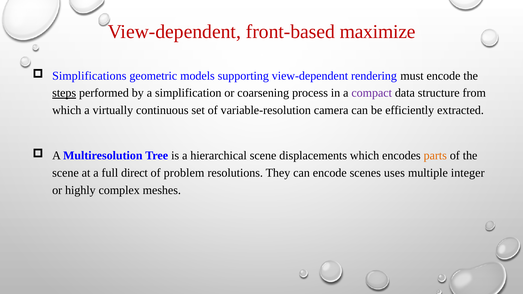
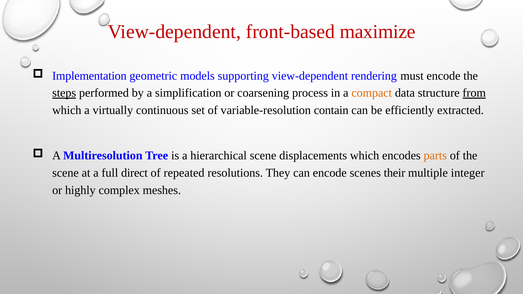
Simplifications: Simplifications -> Implementation (89, 76)
compact colour: purple -> orange (372, 93)
from underline: none -> present (474, 93)
camera: camera -> contain (331, 110)
problem: problem -> repeated (184, 173)
uses: uses -> their (395, 173)
